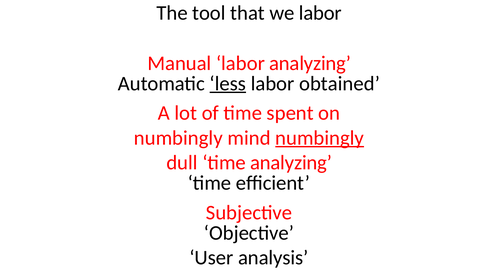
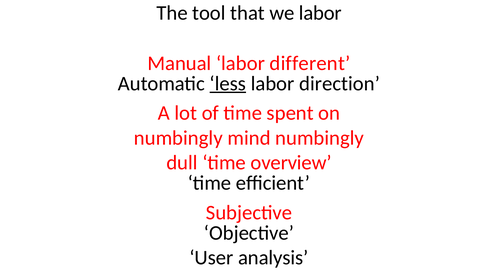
labor analyzing: analyzing -> different (310, 63)
obtained: obtained -> direction (339, 84)
numbingly underline: present -> none (320, 138)
time analyzing: analyzing -> overview (291, 163)
